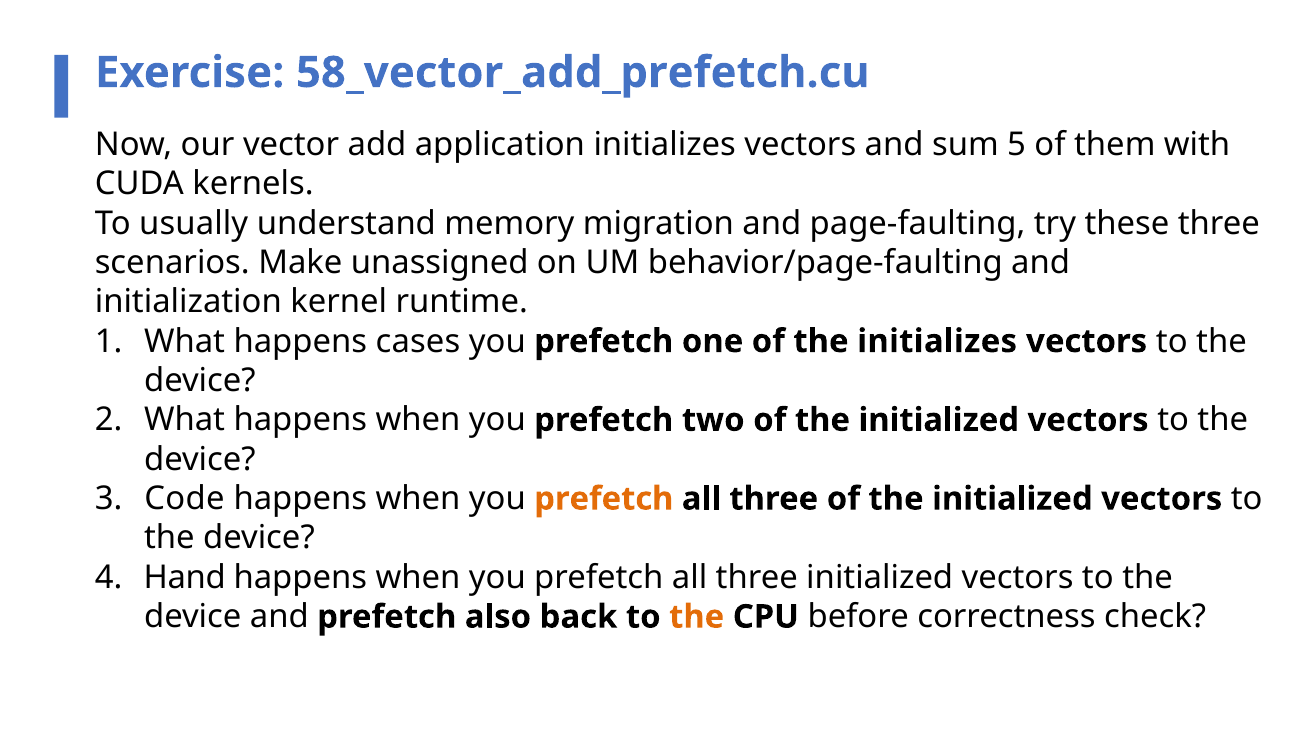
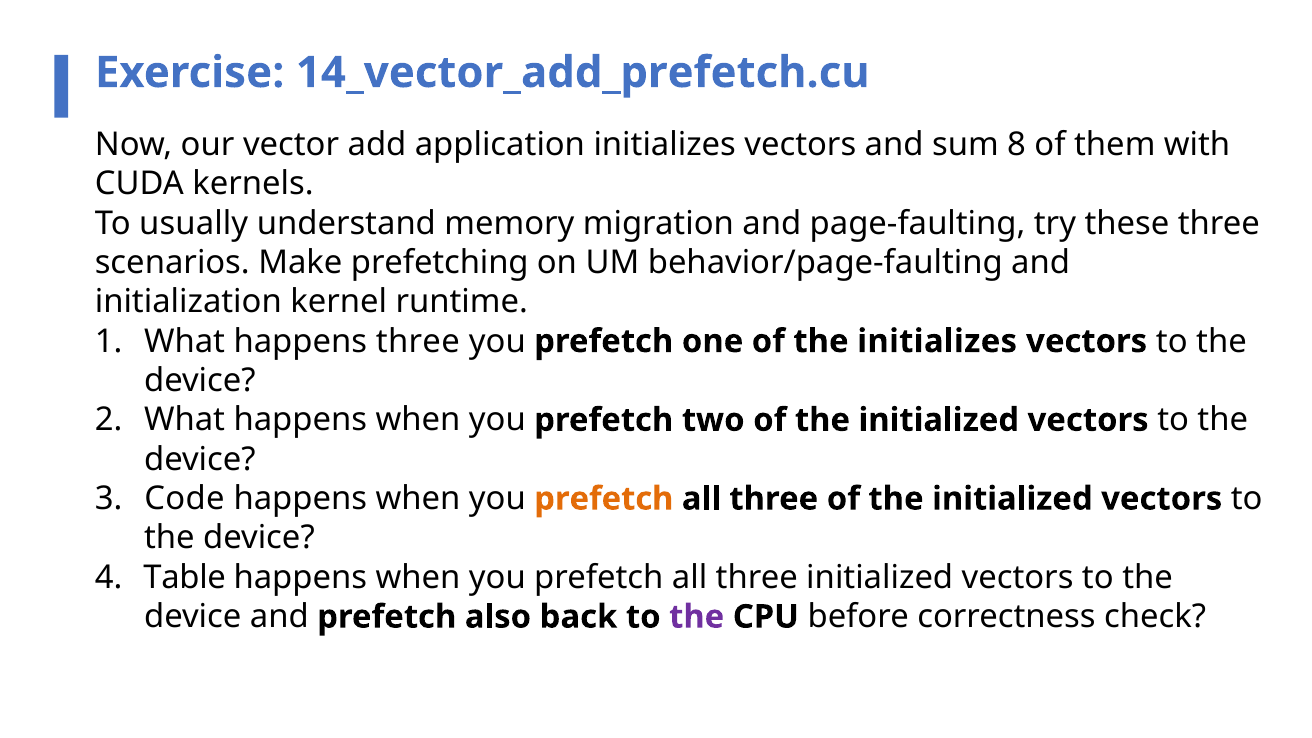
58_vector_add_prefetch.cu: 58_vector_add_prefetch.cu -> 14_vector_add_prefetch.cu (583, 73)
5: 5 -> 8 (1017, 145)
unassigned: unassigned -> prefetching (440, 263)
happens cases: cases -> three (418, 341)
Hand: Hand -> Table (185, 577)
the colour: orange -> purple (697, 617)
